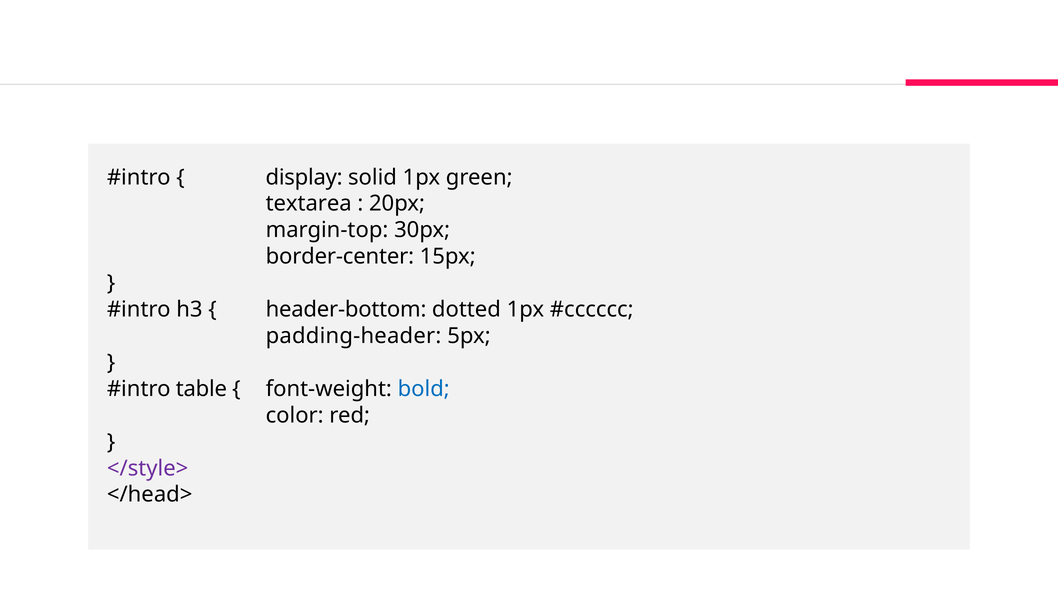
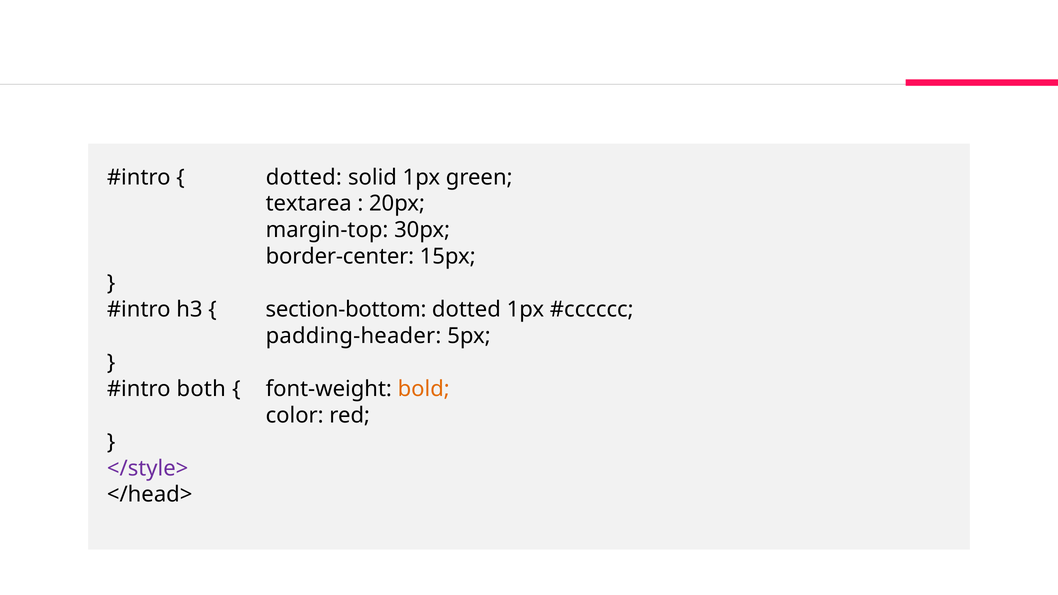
display: display -> dotted (304, 177)
header-bottom: header-bottom -> section-bottom (346, 310)
table: table -> both (201, 389)
bold colour: blue -> orange (424, 389)
